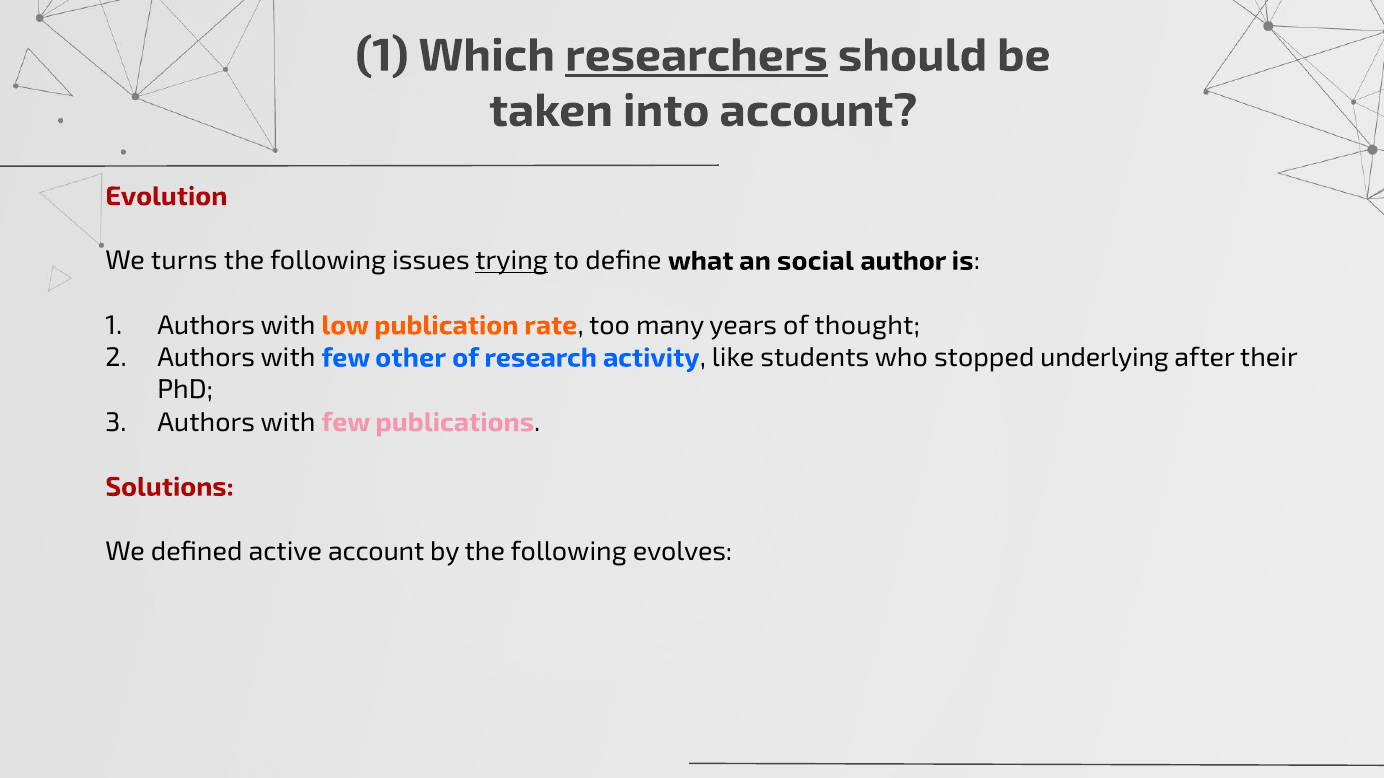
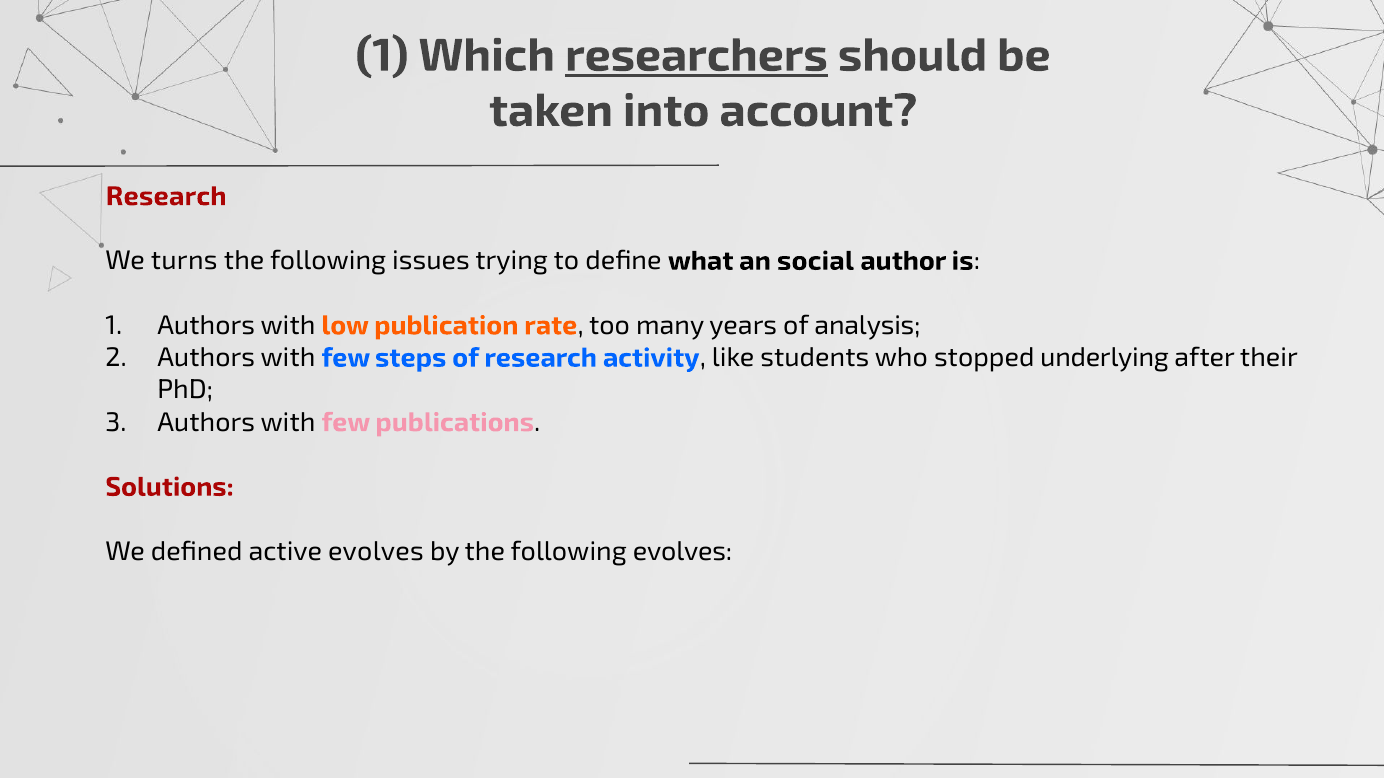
Evolution: Evolution -> Research (166, 196)
trying underline: present -> none (512, 261)
thought: thought -> analysis (867, 326)
other: other -> steps (411, 358)
active account: account -> evolves (376, 552)
